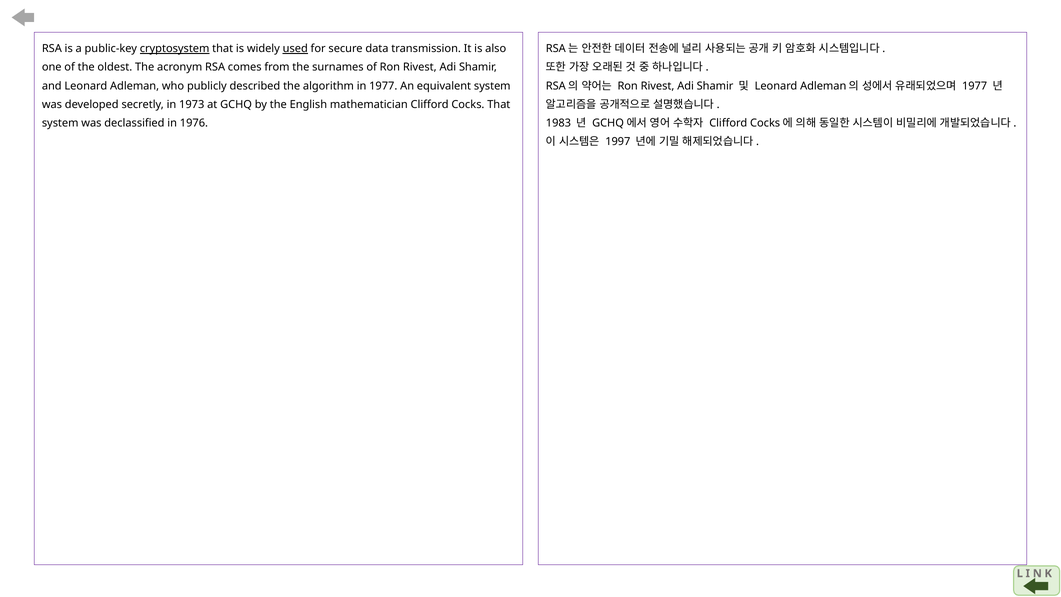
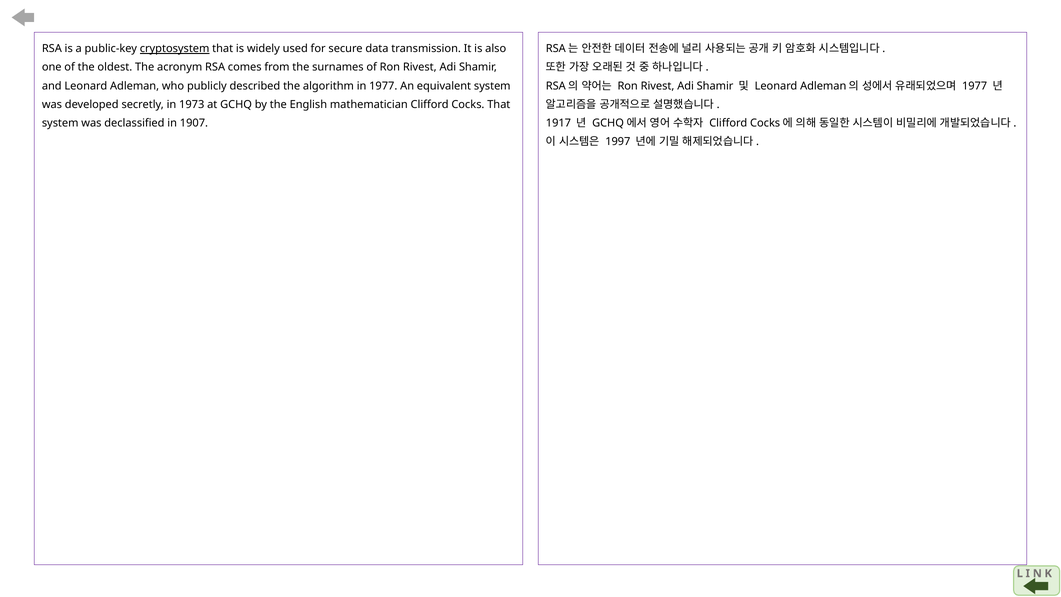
used underline: present -> none (295, 49)
1976: 1976 -> 1907 (194, 123)
1983: 1983 -> 1917 (558, 123)
